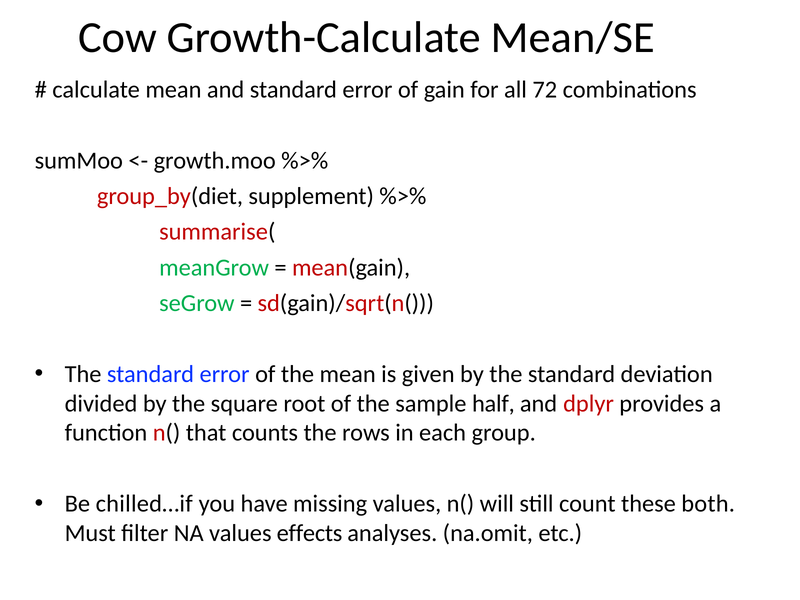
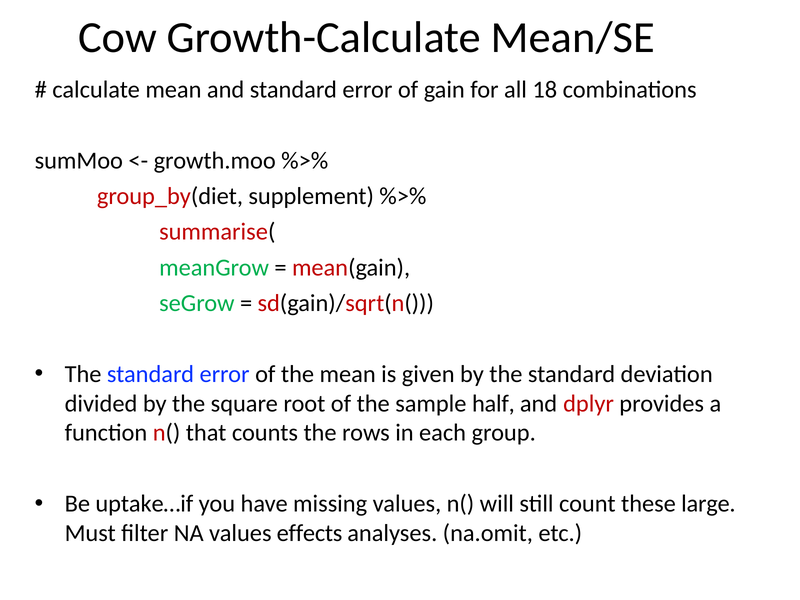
72: 72 -> 18 (545, 90)
chilled…if: chilled…if -> uptake…if (144, 504)
both: both -> large (708, 504)
